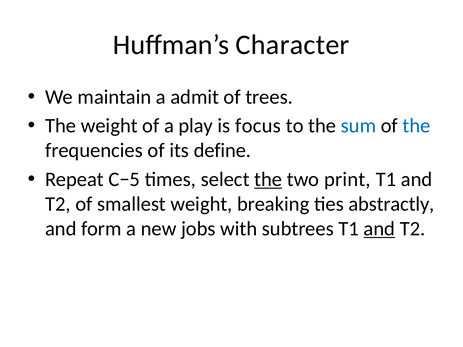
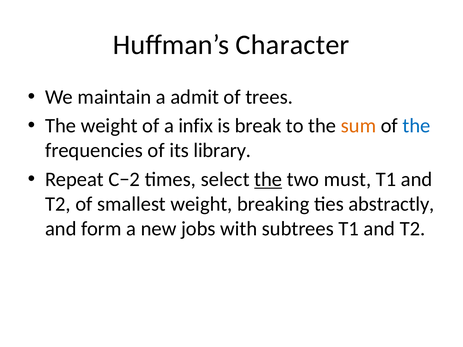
play: play -> infix (196, 126)
focus: focus -> break (258, 126)
sum colour: blue -> orange (358, 126)
define: define -> library (222, 151)
C−5: C−5 -> C−2 (124, 179)
print: print -> must (347, 179)
and underline: present -> none (379, 229)
